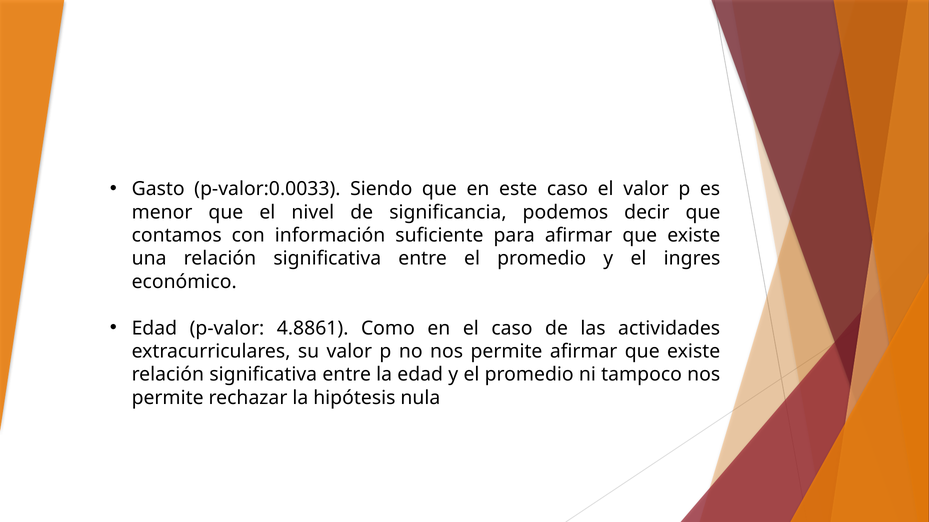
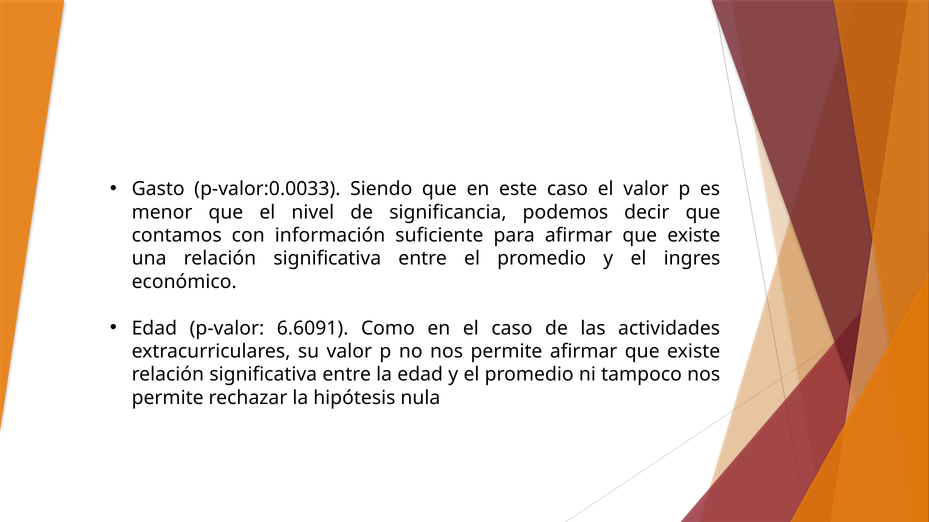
4.8861: 4.8861 -> 6.6091 (313, 329)
